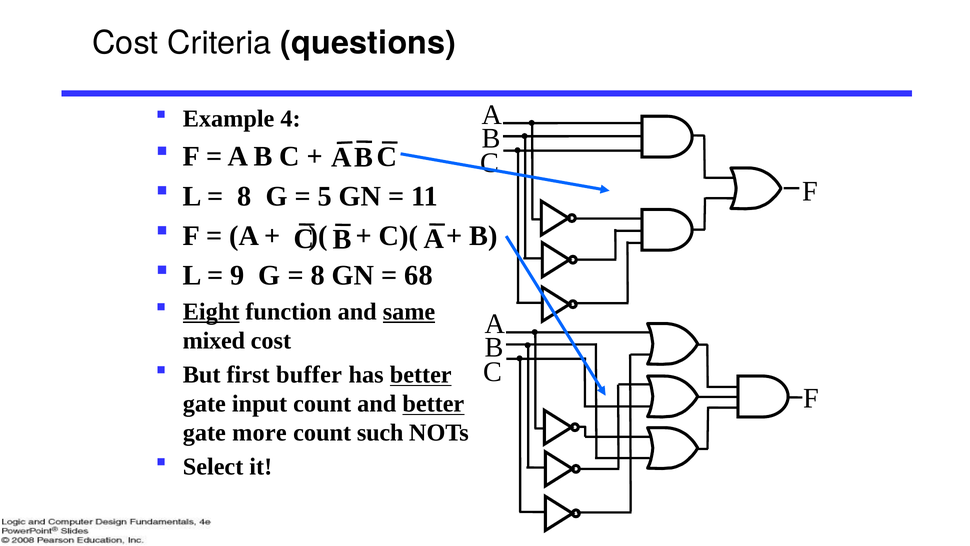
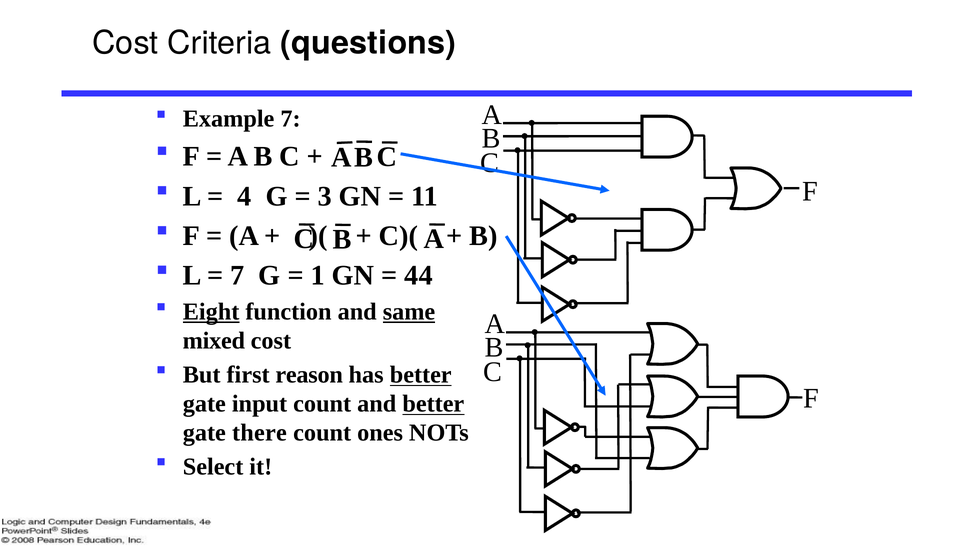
Example 4: 4 -> 7 (291, 119)
8: 8 -> 4 (244, 196)
5: 5 -> 3 (325, 196)
9: 9 -> 7 (237, 275)
8: 8 -> 1 (318, 275)
68: 68 -> 44 (419, 275)
buffer: buffer -> reason (309, 374)
more: more -> there (259, 433)
such: such -> ones (380, 433)
